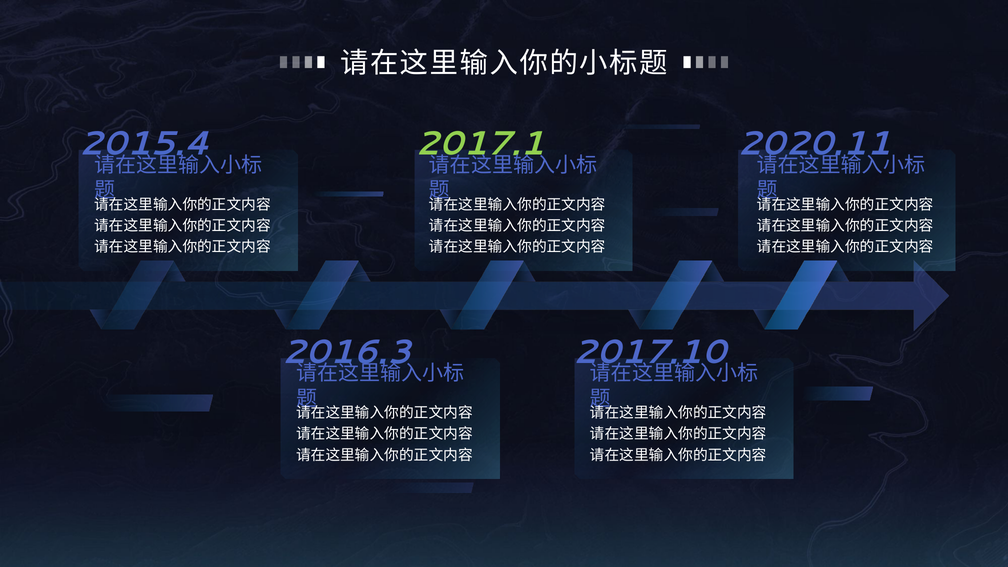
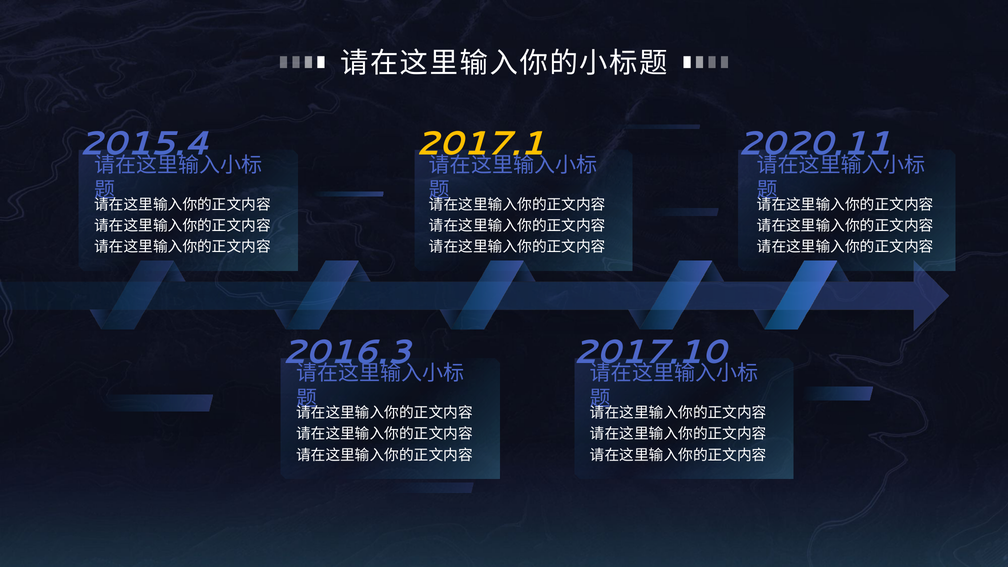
2017.1 colour: light green -> yellow (480, 144)
